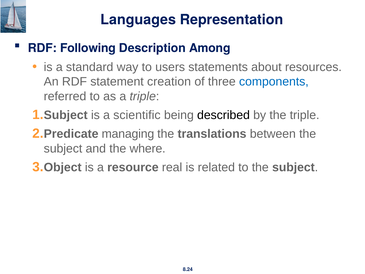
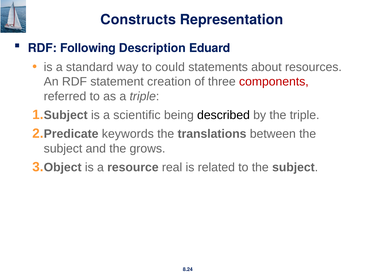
Languages: Languages -> Constructs (138, 20)
Among: Among -> Eduard (210, 48)
users: users -> could (170, 67)
components colour: blue -> red (274, 82)
managing: managing -> keywords (128, 134)
where: where -> grows (148, 148)
